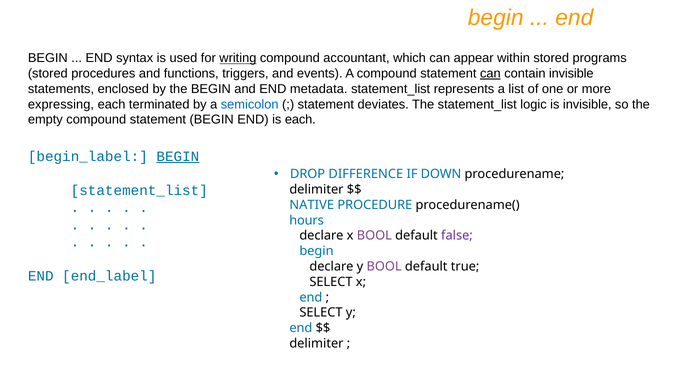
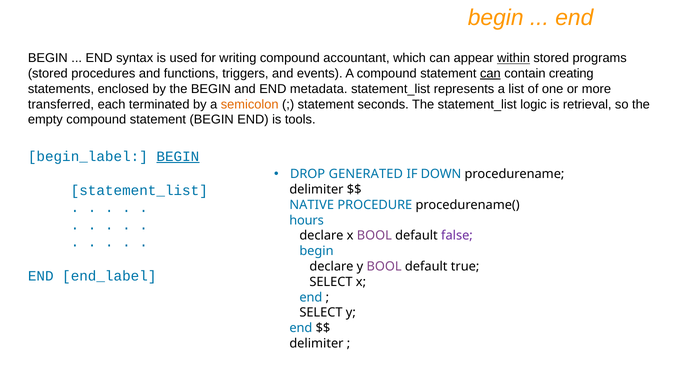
writing underline: present -> none (238, 58)
within underline: none -> present (514, 58)
contain invisible: invisible -> creating (571, 74)
expressing: expressing -> transferred (61, 104)
semicolon colour: blue -> orange (250, 104)
deviates: deviates -> seconds (383, 104)
is invisible: invisible -> retrieval (587, 104)
is each: each -> tools (300, 120)
DIFFERENCE: DIFFERENCE -> GENERATED (366, 174)
